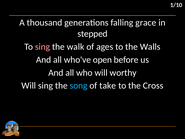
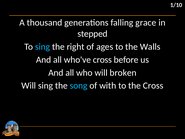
sing colour: pink -> light blue (43, 47)
walk: walk -> right (76, 47)
who've open: open -> cross (102, 60)
worthy: worthy -> broken (123, 73)
take: take -> with (108, 85)
